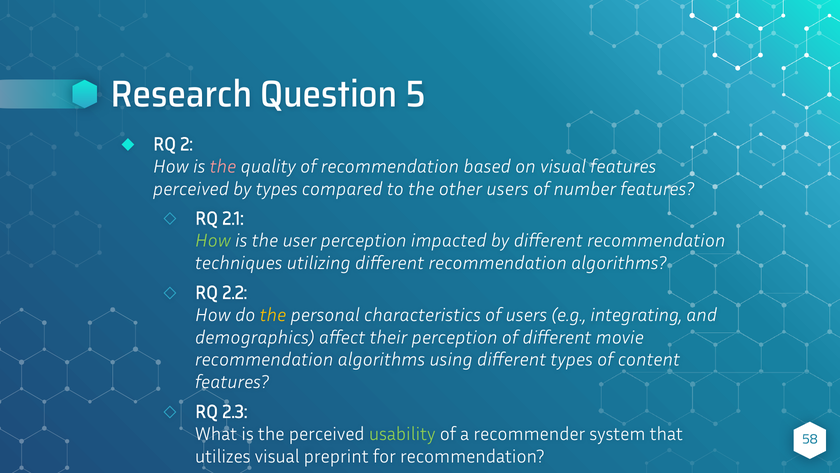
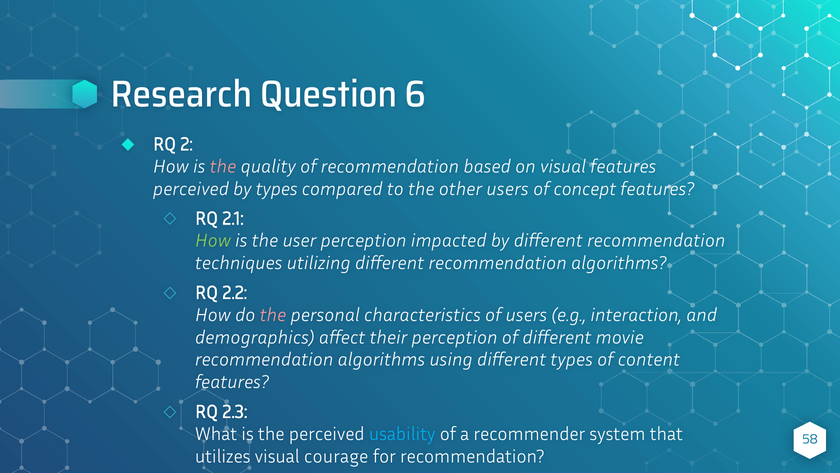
5: 5 -> 6 (416, 94)
number: number -> concept (585, 189)
the colour: yellow -> pink (273, 315)
integrating: integrating -> interaction (636, 315)
usability colour: light green -> light blue (402, 434)
preprint: preprint -> courage (336, 456)
